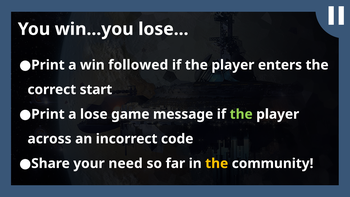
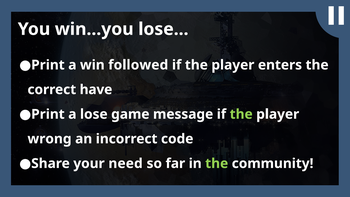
start: start -> have (96, 90)
across: across -> wrong (49, 139)
the colour: yellow -> light green (217, 163)
